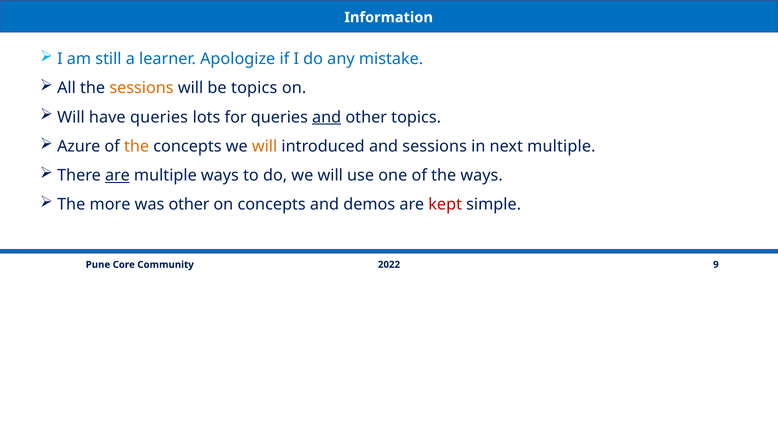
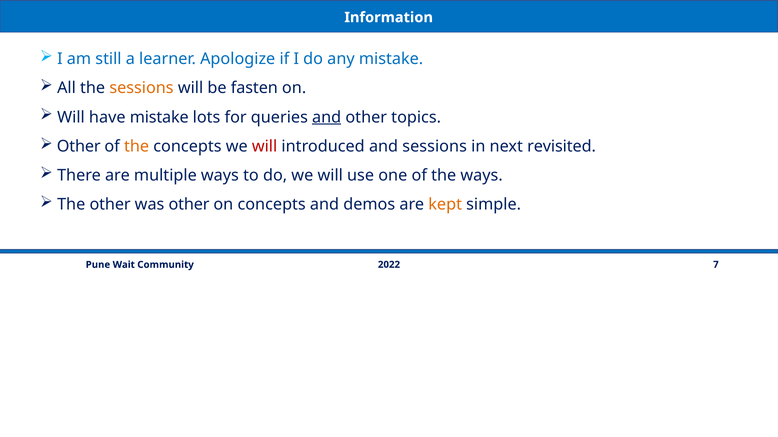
be topics: topics -> fasten (254, 88)
have queries: queries -> mistake (159, 117)
Azure: Azure -> Other (79, 147)
will colour: orange -> red (265, 147)
next multiple: multiple -> revisited (562, 147)
are underline: present -> none (117, 176)
The more: more -> other (110, 205)
kept colour: red -> orange (445, 205)
9: 9 -> 7 (716, 265)
Core: Core -> Wait (124, 265)
